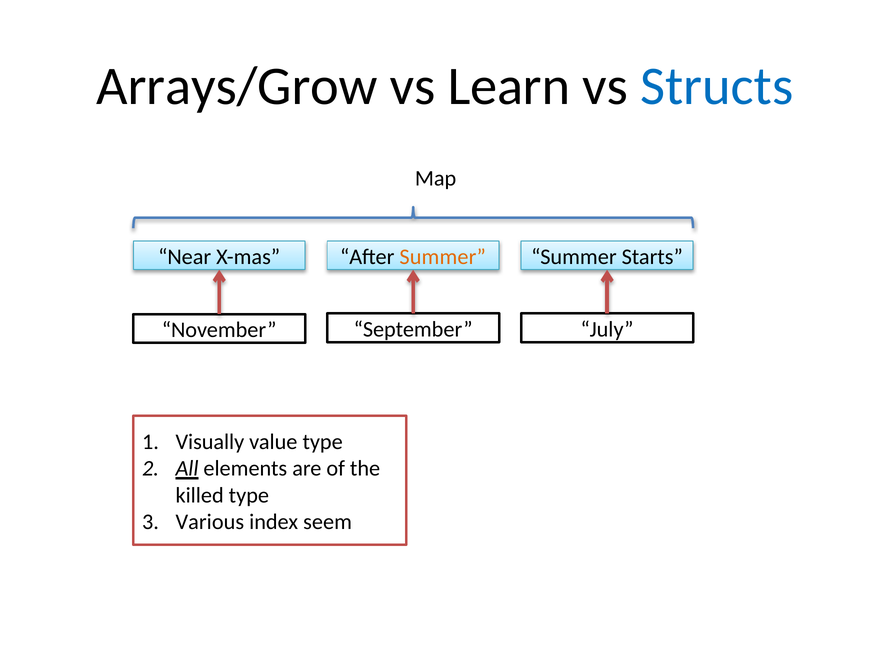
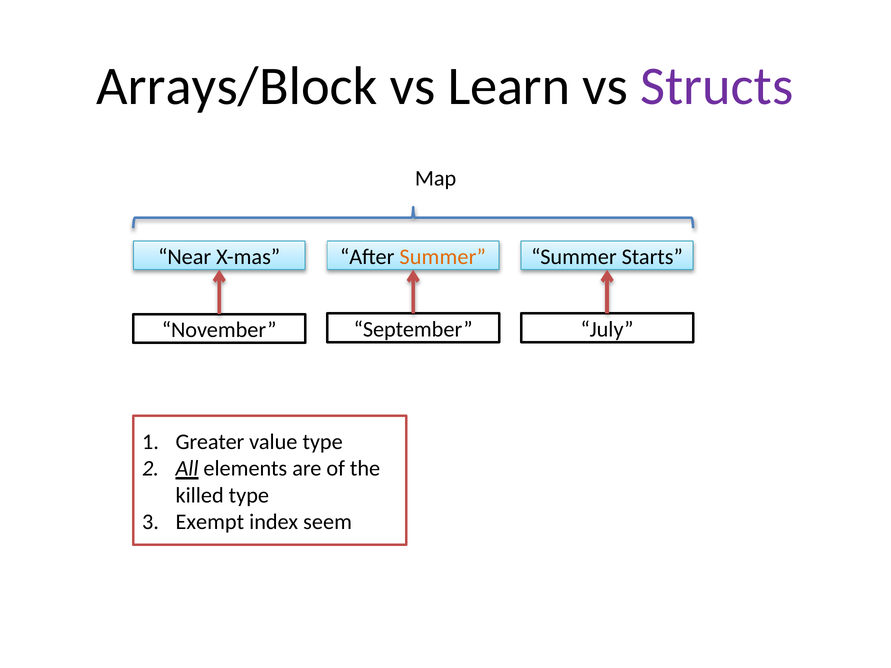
Arrays/Grow: Arrays/Grow -> Arrays/Block (237, 86)
Structs colour: blue -> purple (717, 86)
Visually: Visually -> Greater (210, 442)
Various: Various -> Exempt (210, 522)
